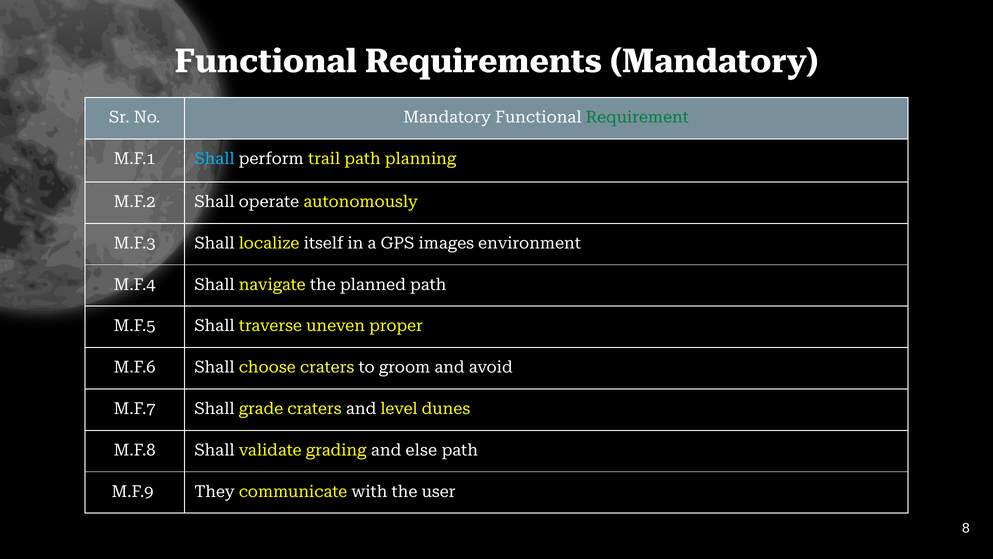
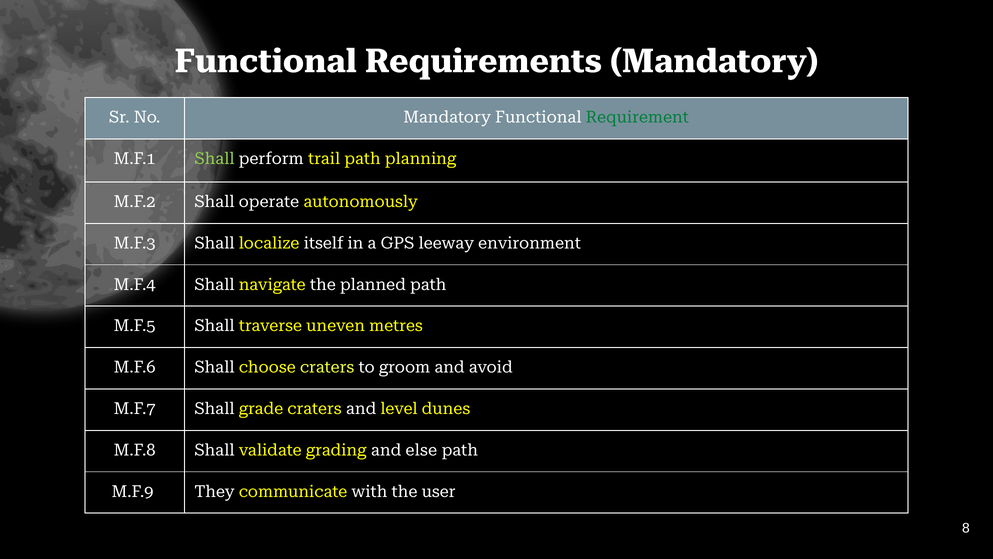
Shall colour: light blue -> light green (214, 159)
images: images -> leeway (446, 243)
proper: proper -> metres (396, 326)
